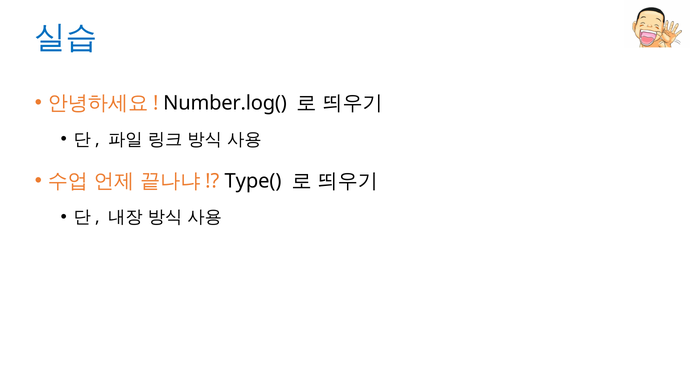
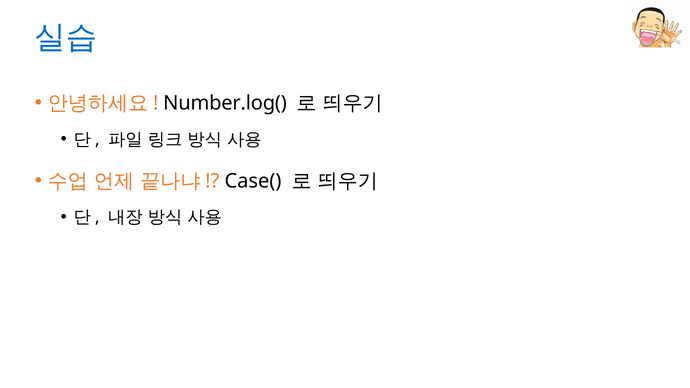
Type(: Type( -> Case( (253, 181)
